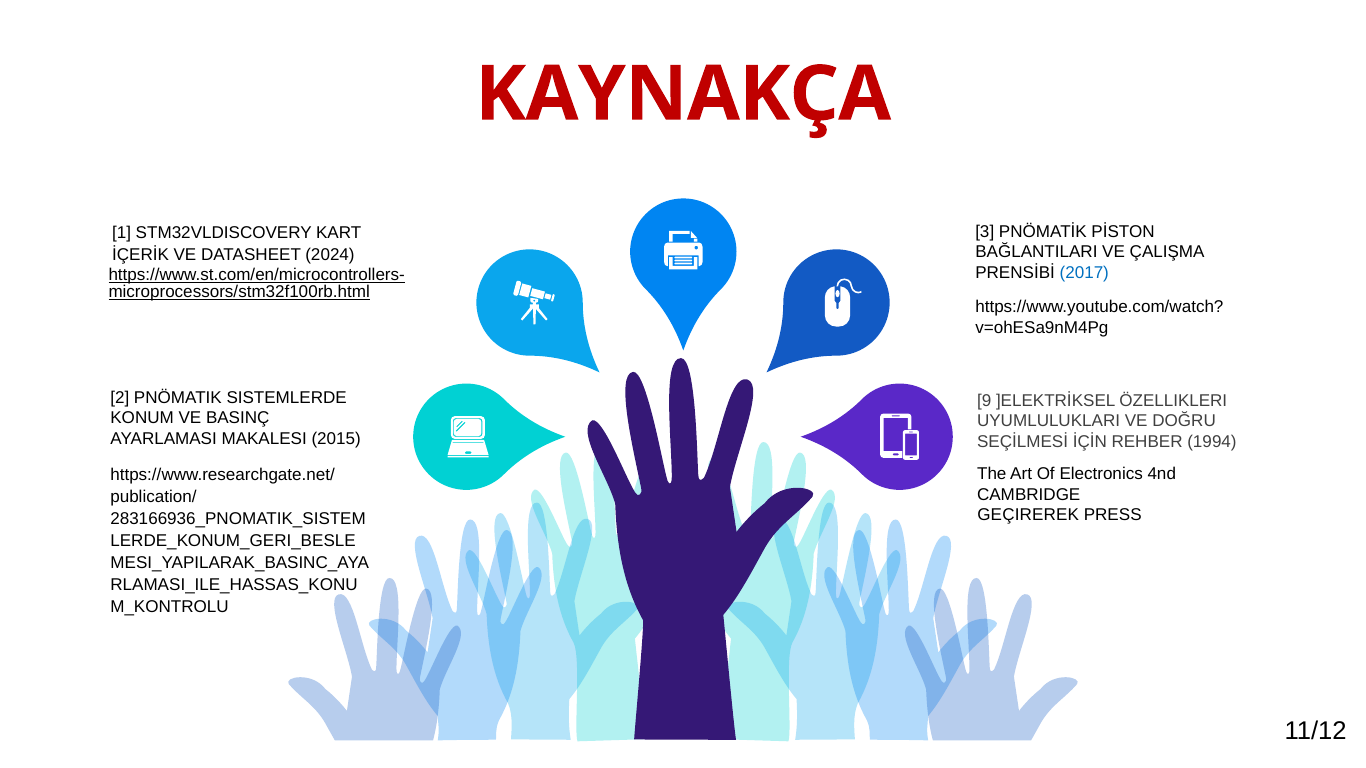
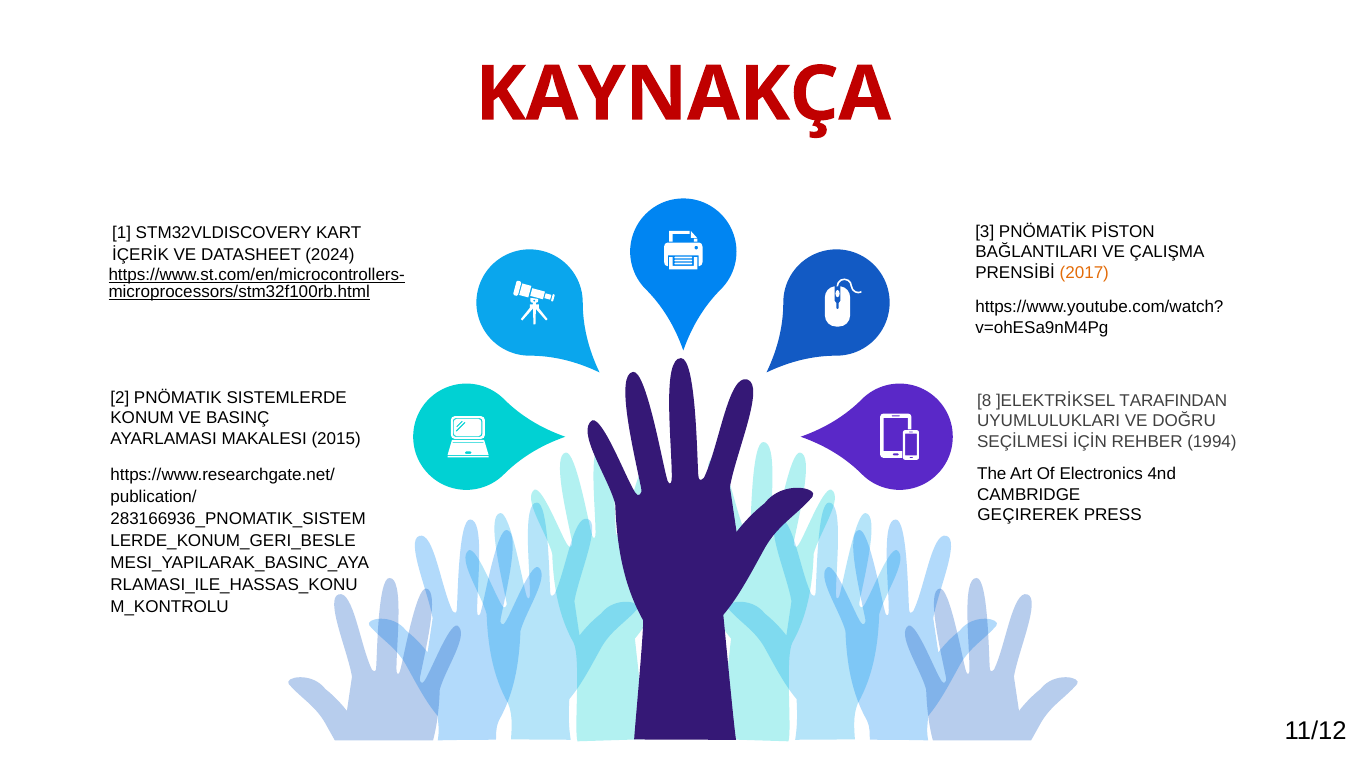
2017 colour: blue -> orange (1084, 273)
9: 9 -> 8 (984, 401)
ÖZELLIKLERI: ÖZELLIKLERI -> TARAFINDAN (1173, 401)
